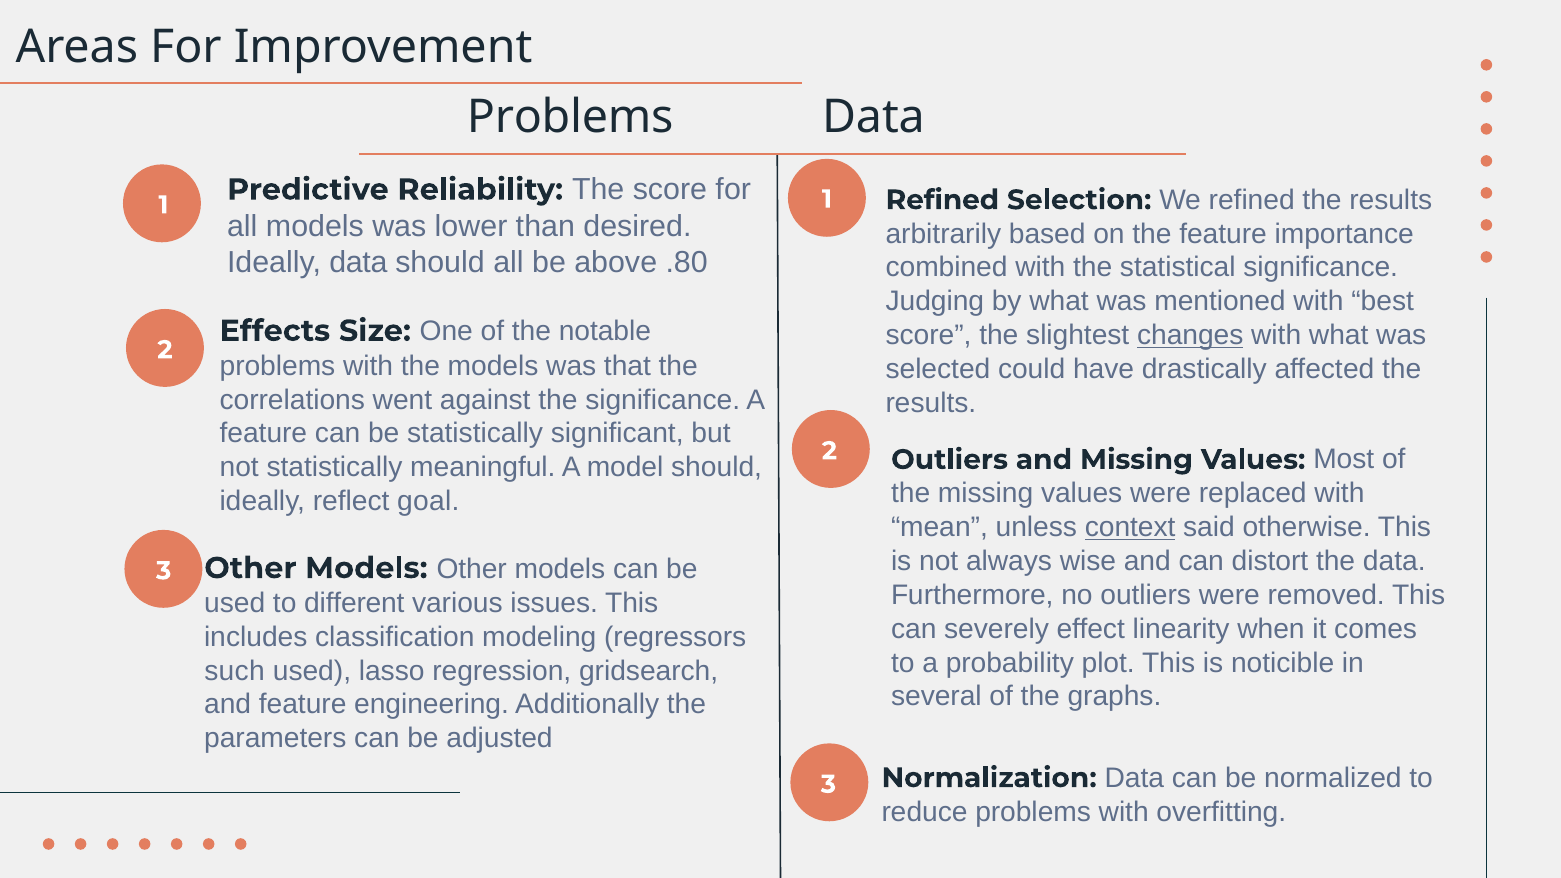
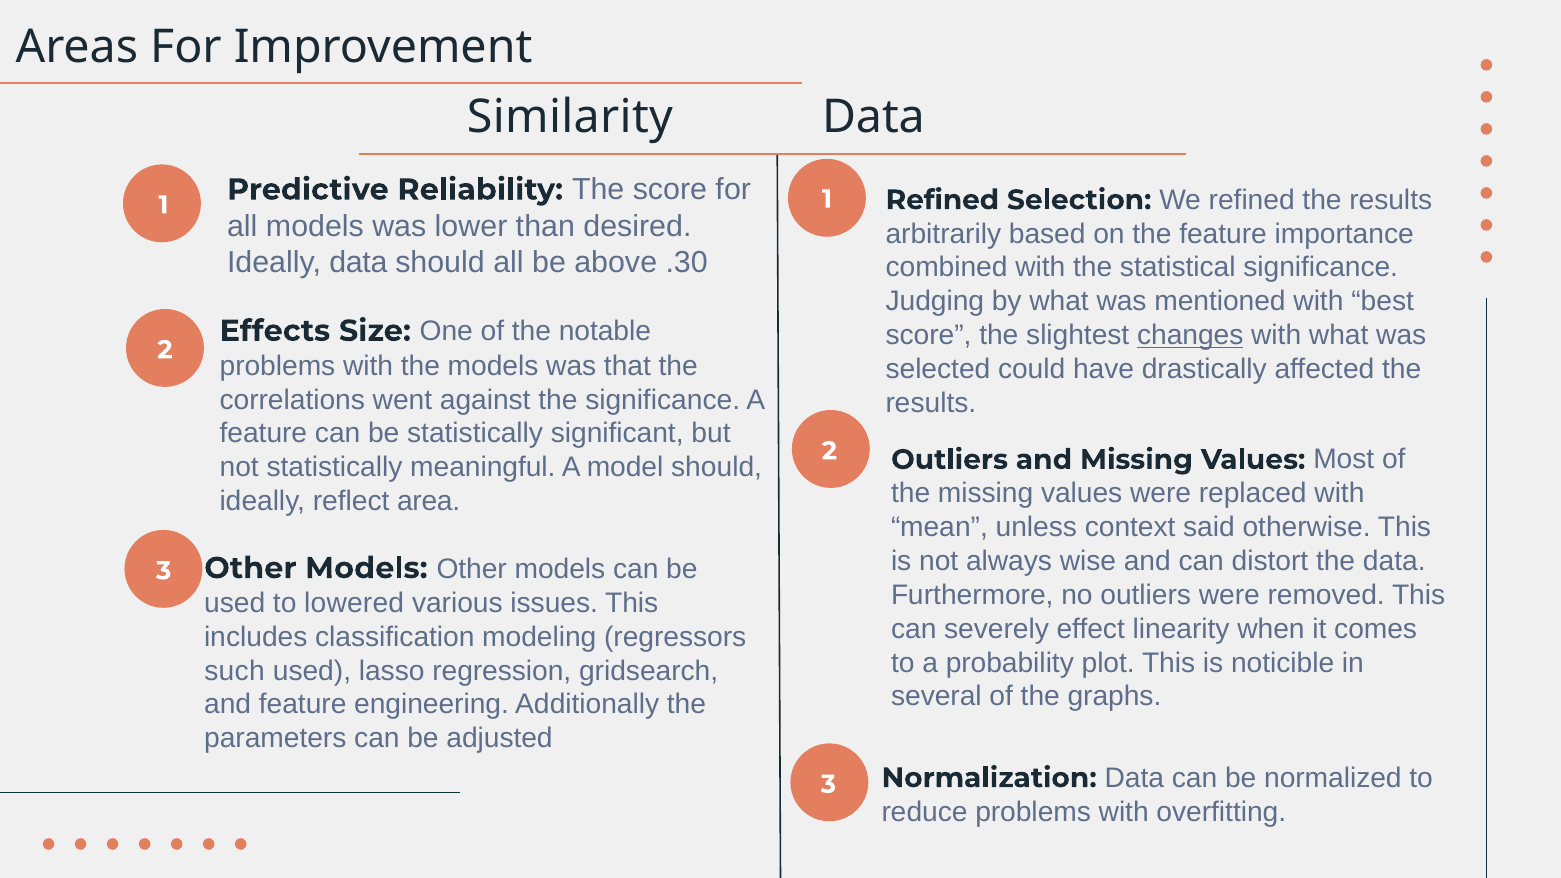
Problems: Problems -> Similarity (570, 117)
.80: .80 -> .30 (687, 262)
goal: goal -> area (429, 501)
context underline: present -> none (1130, 527)
different: different -> lowered (354, 603)
